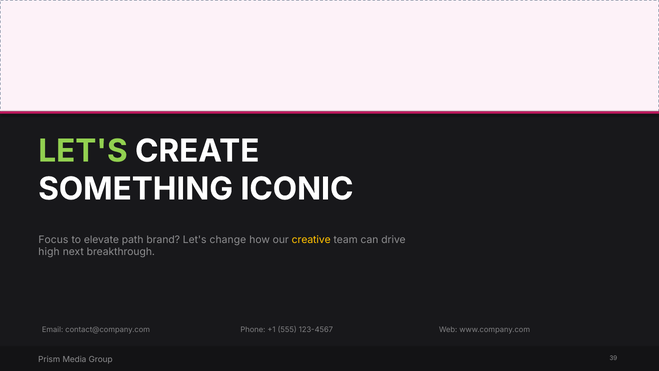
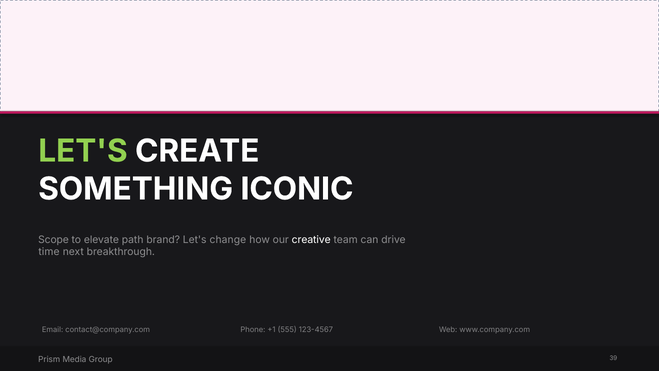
Focus: Focus -> Scope (53, 239)
creative colour: yellow -> white (311, 239)
high: high -> time (49, 252)
